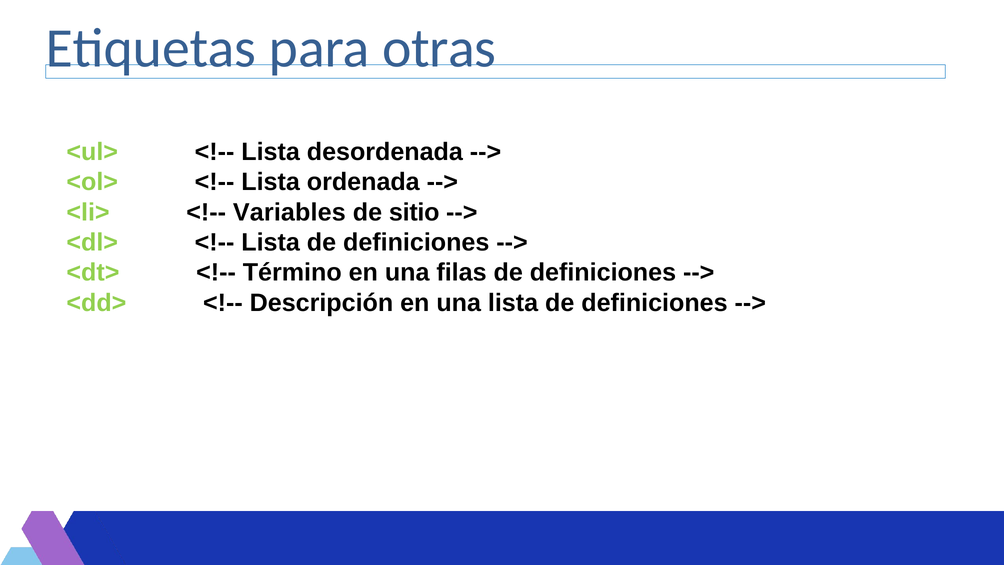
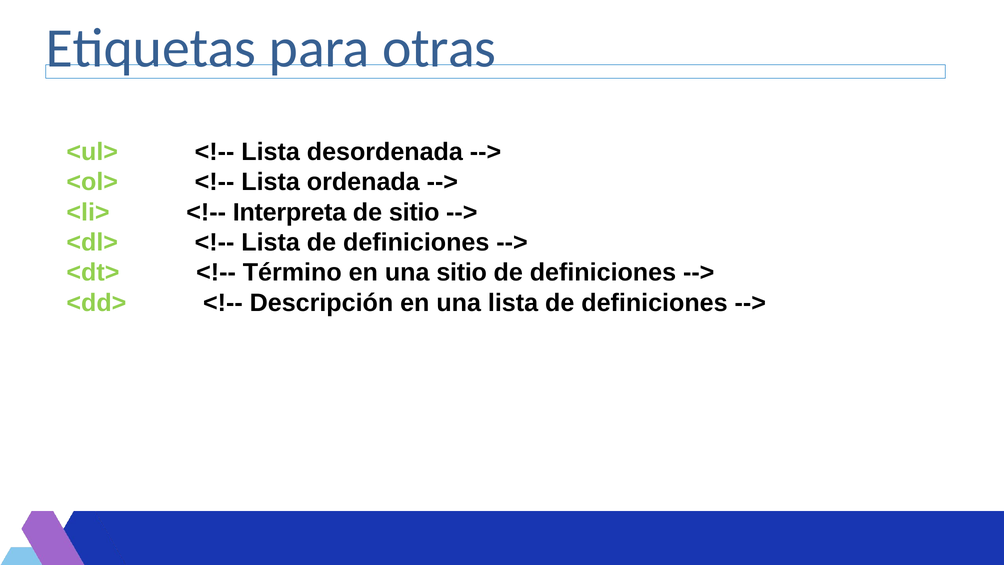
Variables: Variables -> Interpreta (290, 212)
una filas: filas -> sitio (462, 272)
